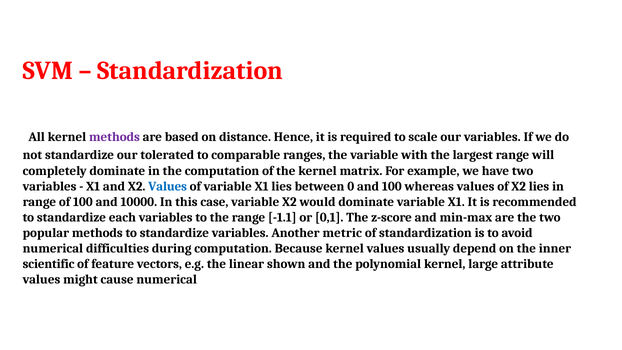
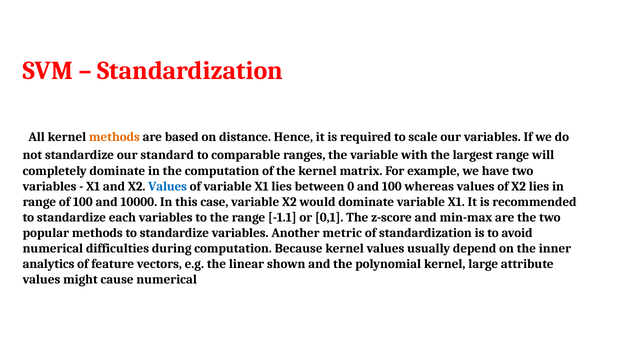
methods colour: purple -> orange (114, 137)
tolerated: tolerated -> standard (167, 155)
scientific: scientific -> analytics (49, 264)
